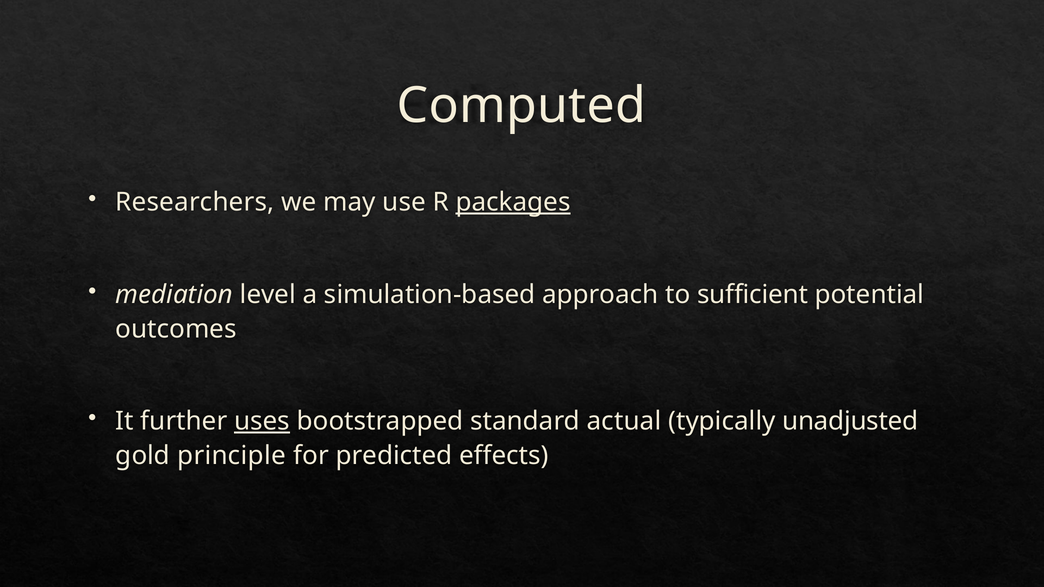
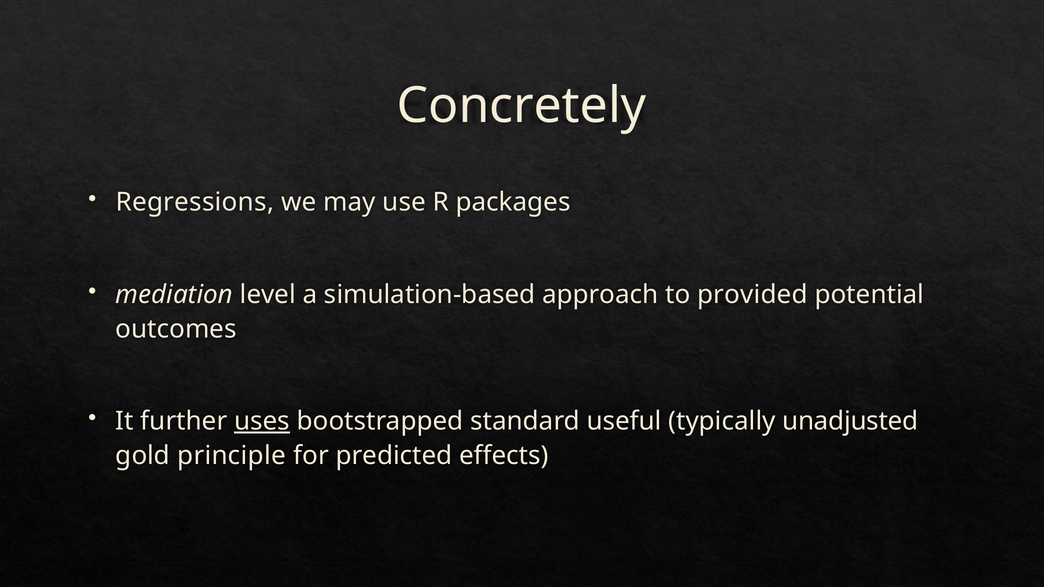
Computed: Computed -> Concretely (522, 106)
Researchers: Researchers -> Regressions (195, 202)
packages underline: present -> none (513, 202)
sufficient: sufficient -> provided (752, 295)
actual: actual -> useful (624, 421)
